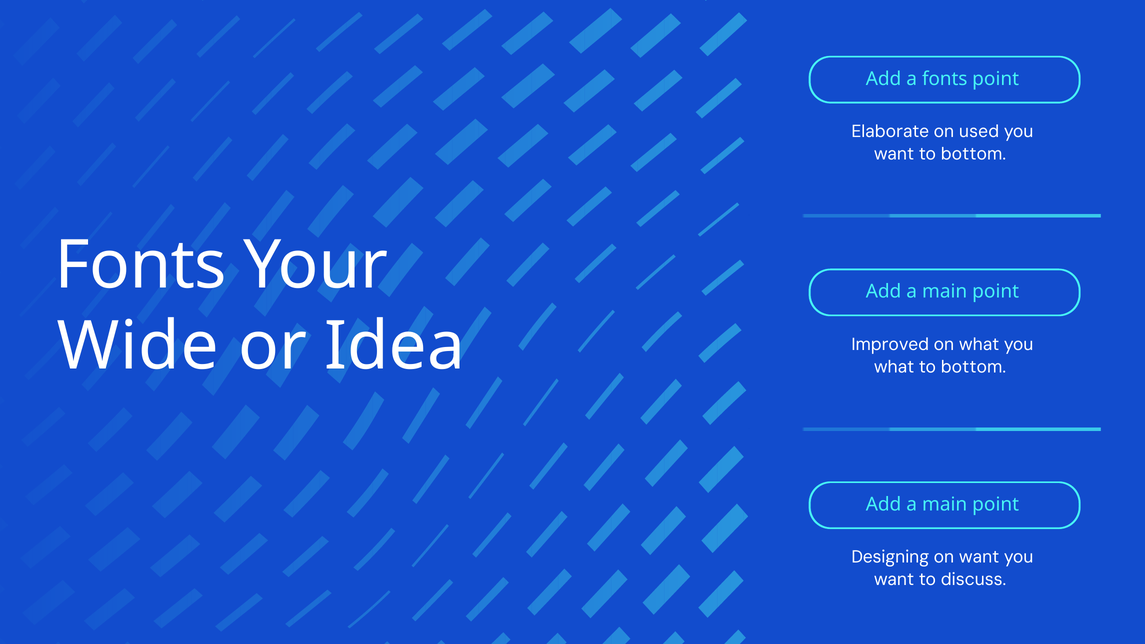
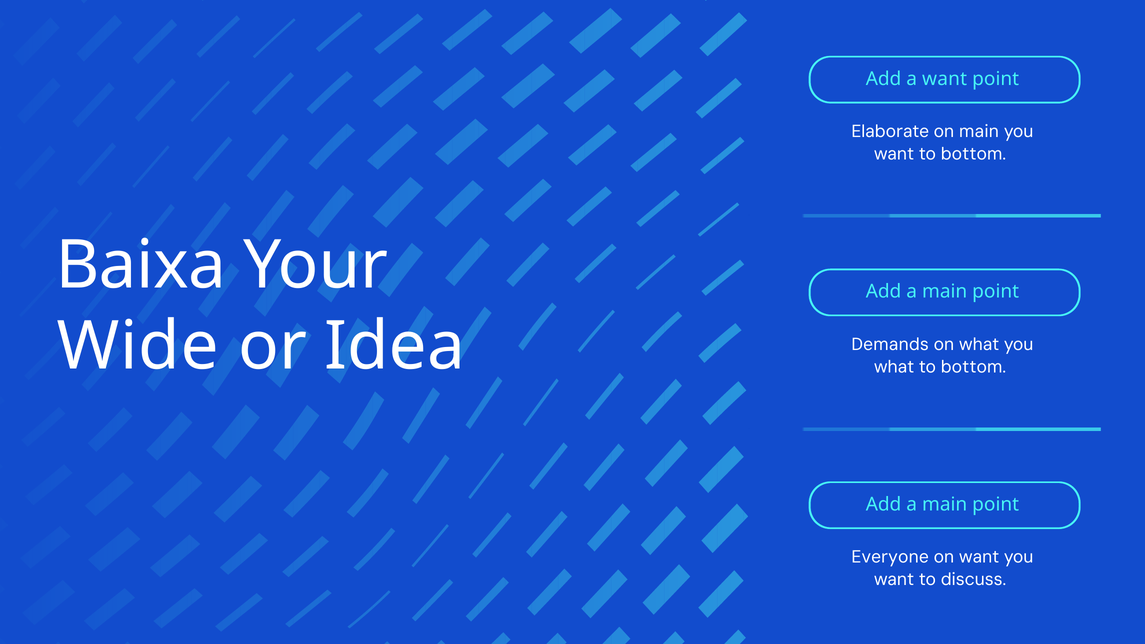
a fonts: fonts -> want (945, 79)
on used: used -> main (979, 132)
Fonts: Fonts -> Baixa (141, 265)
Improved: Improved -> Demands (890, 344)
Designing: Designing -> Everyone (890, 557)
